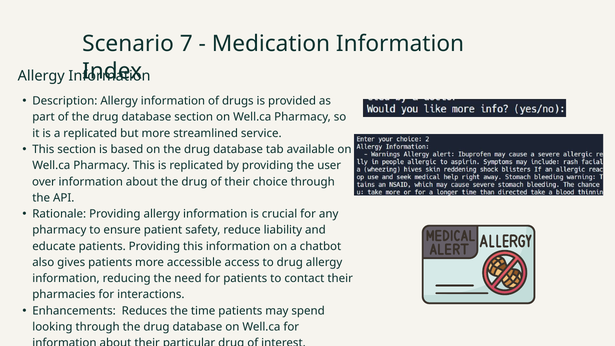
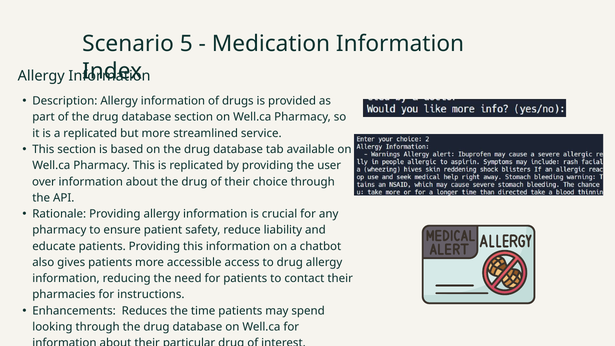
7: 7 -> 5 (186, 44)
interactions: interactions -> instructions (151, 295)
